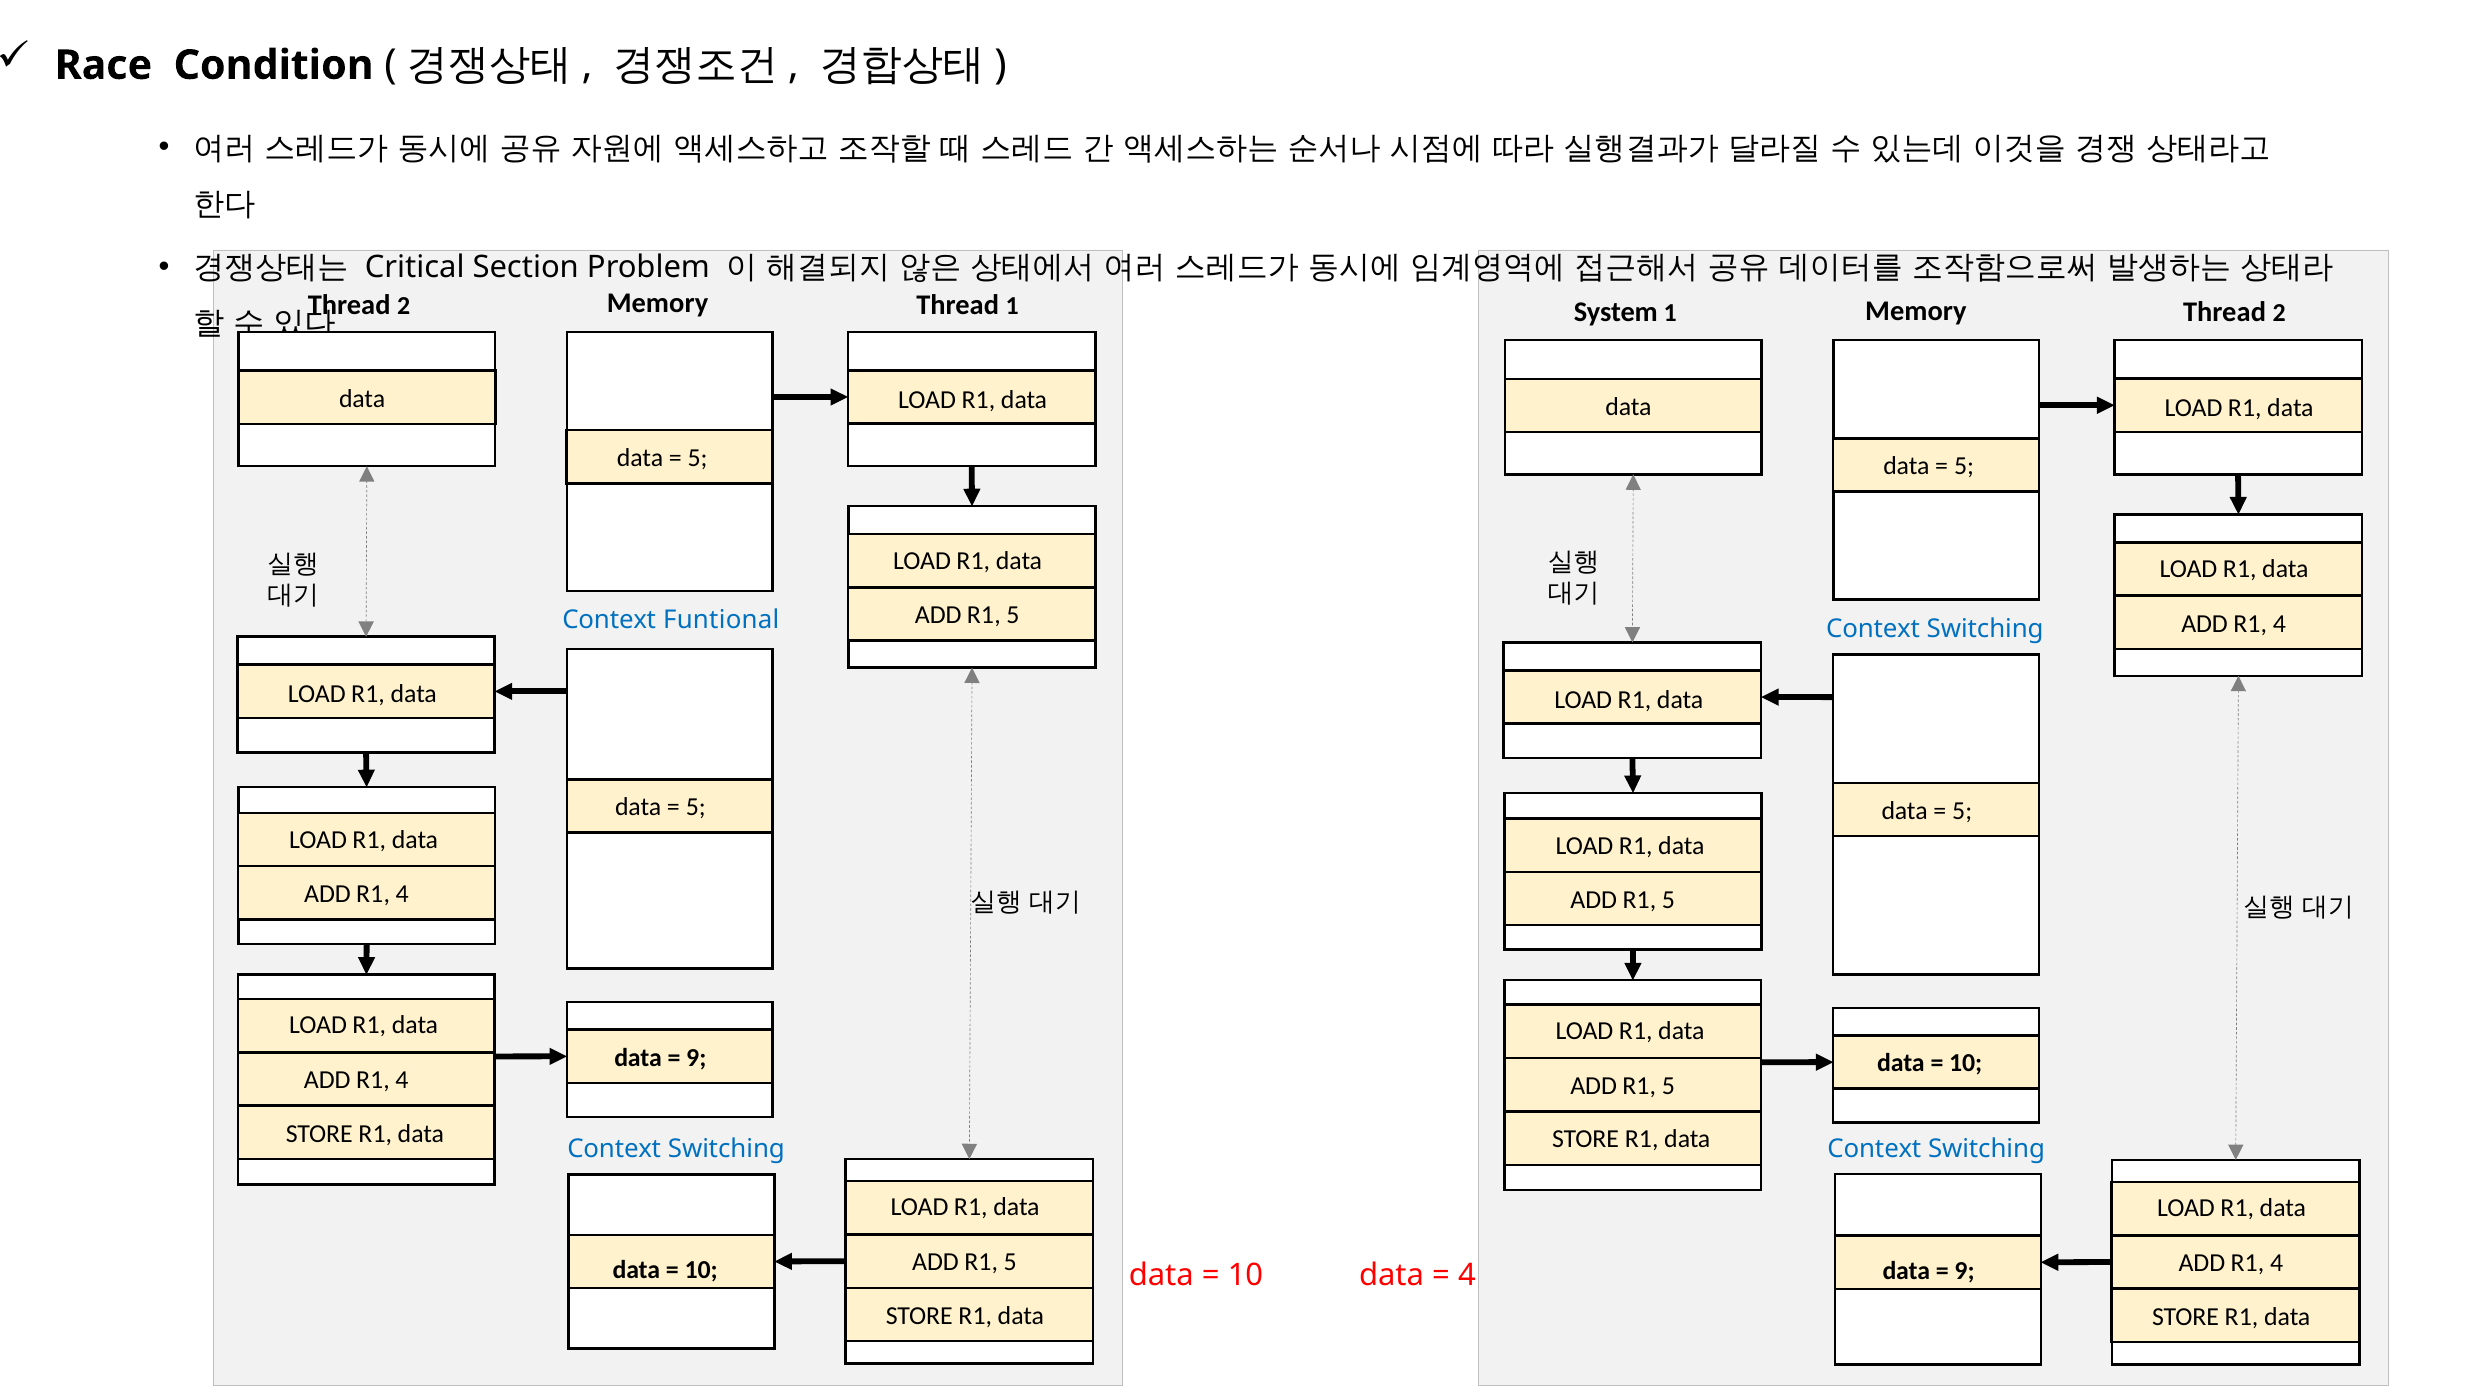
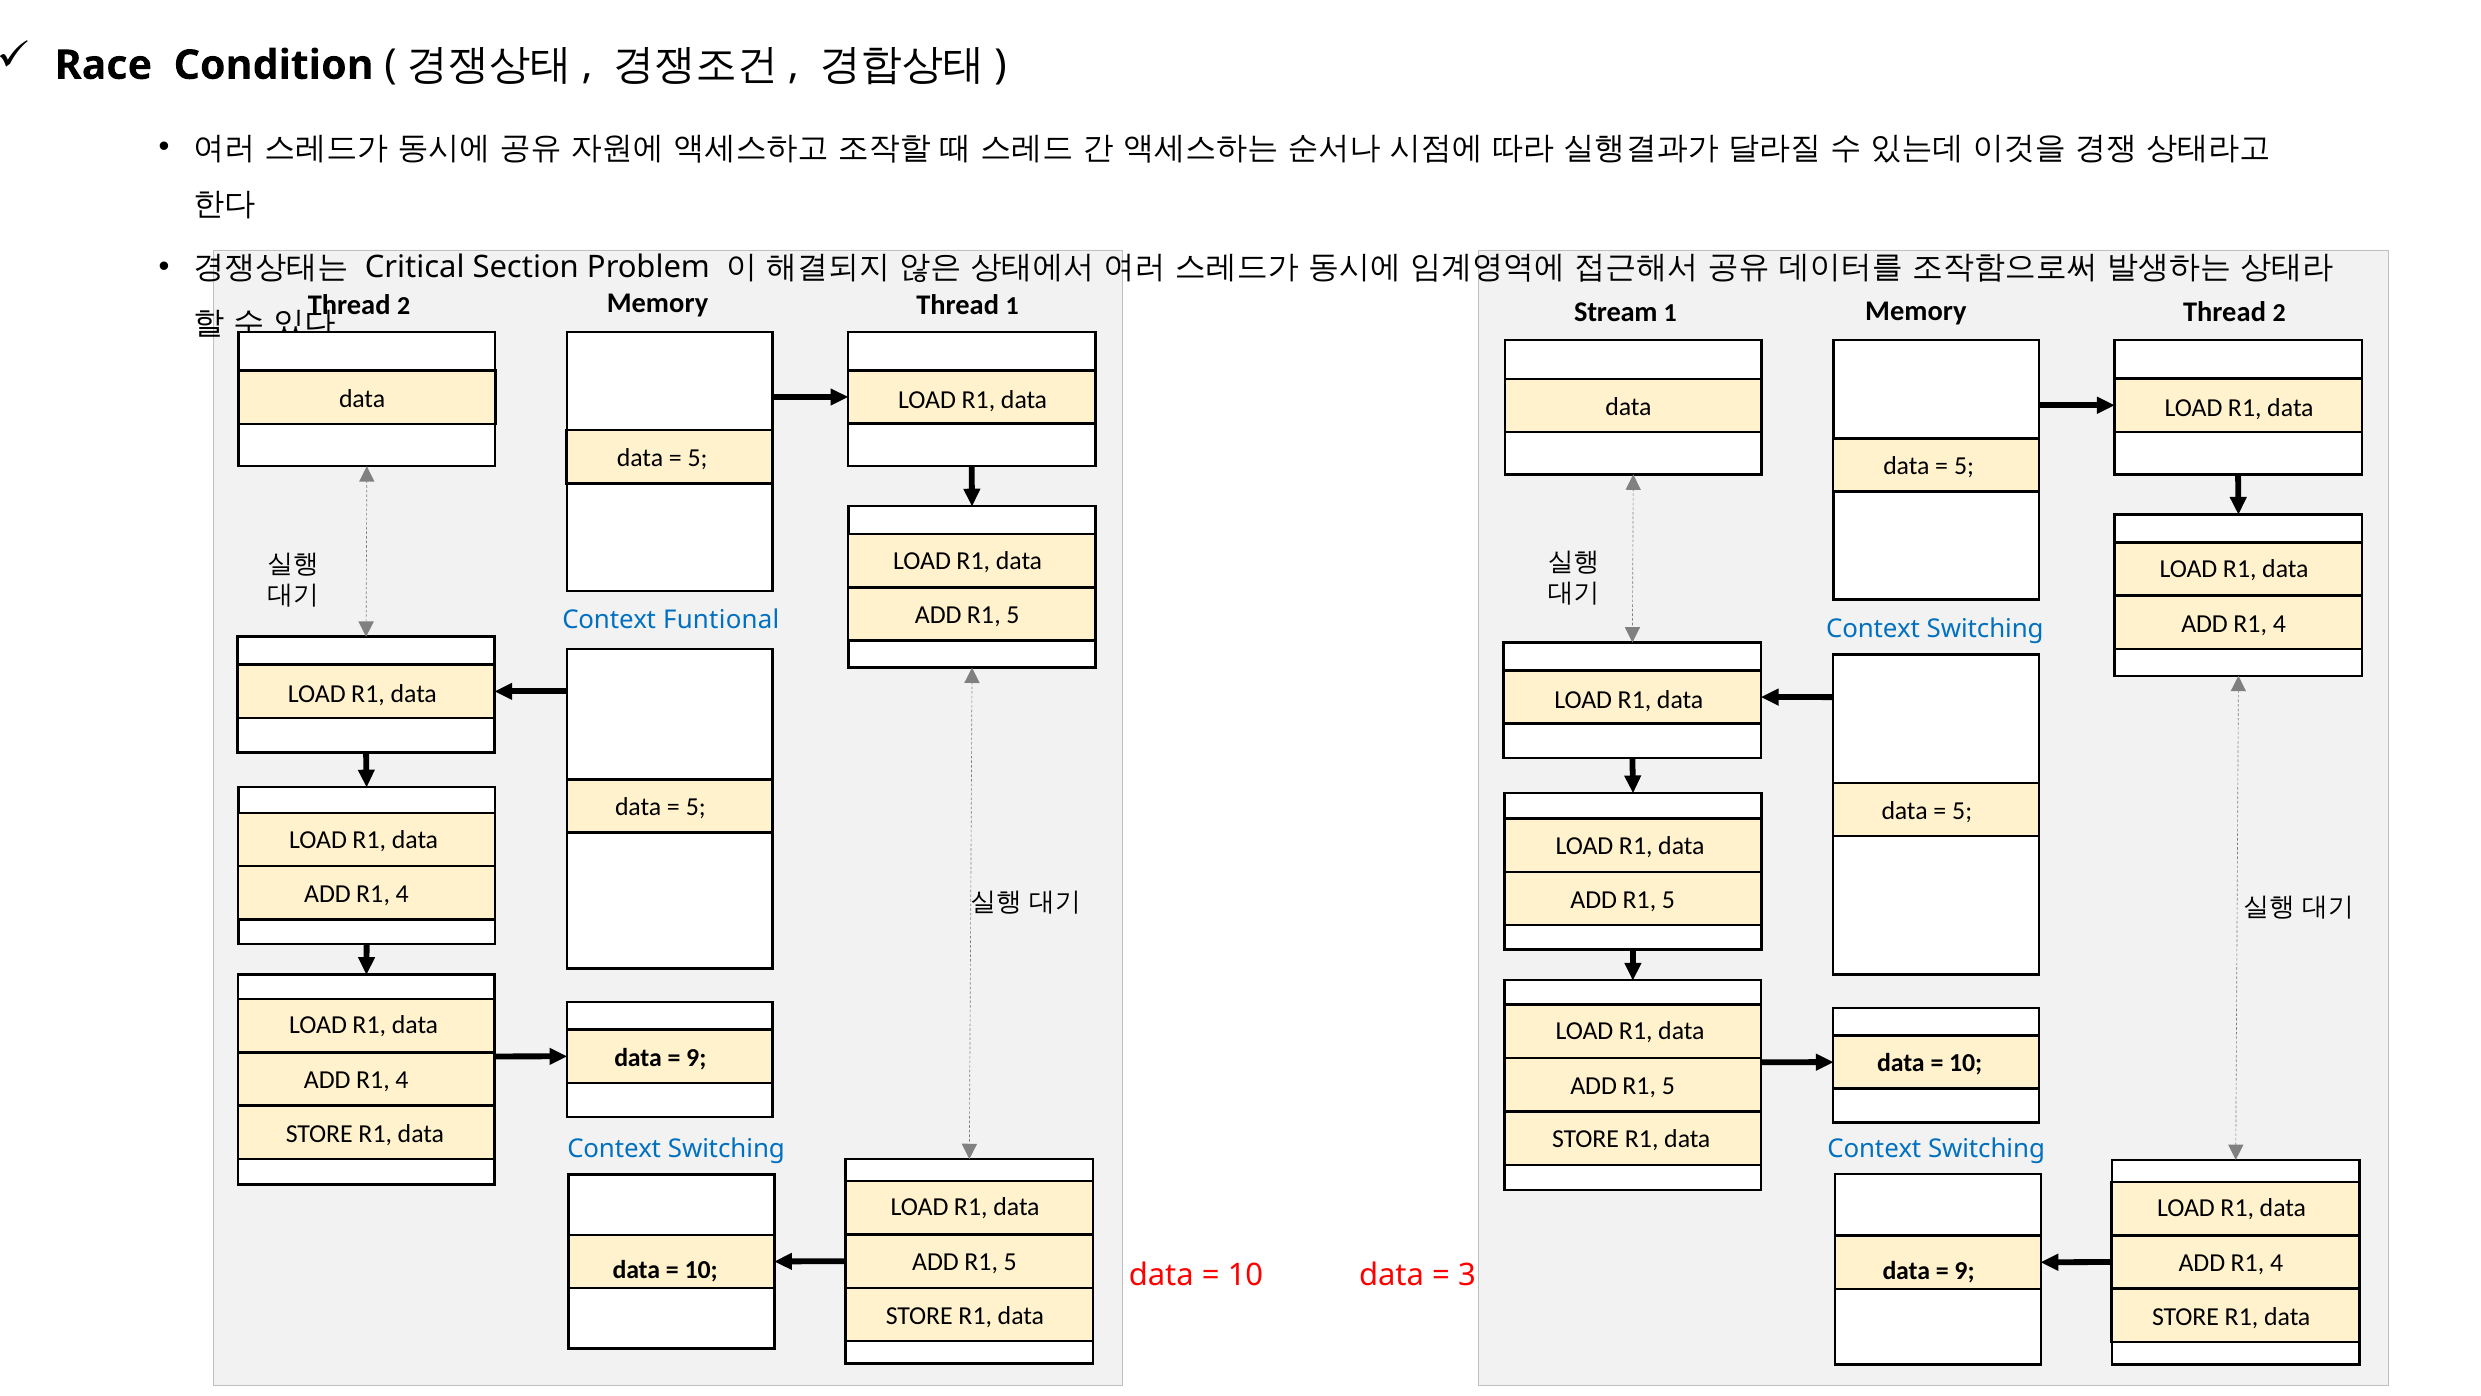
System: System -> Stream (1616, 312)
4: 4 -> 3 (1467, 1275)
